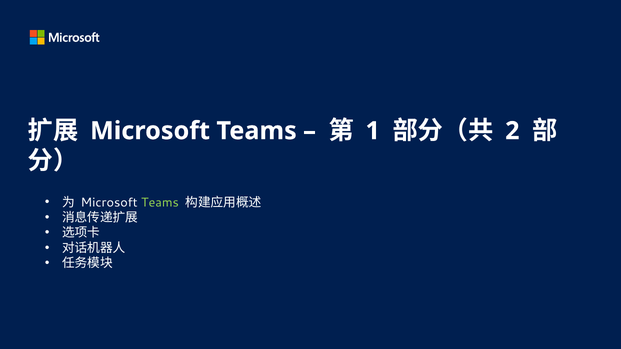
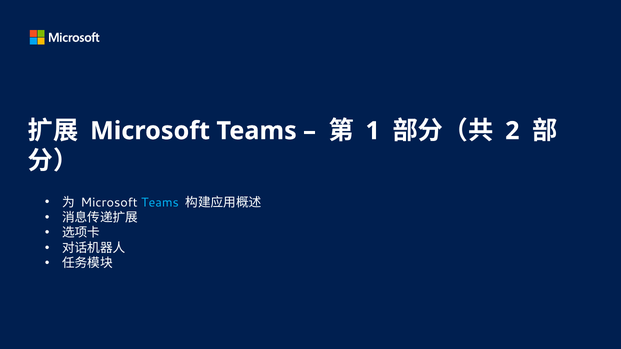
Teams colour: light green -> light blue (160, 203)
